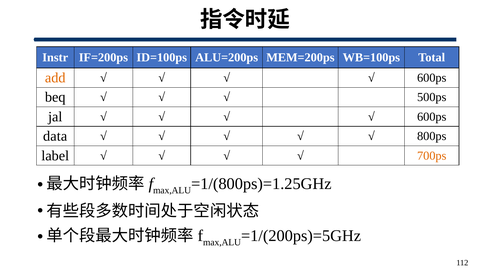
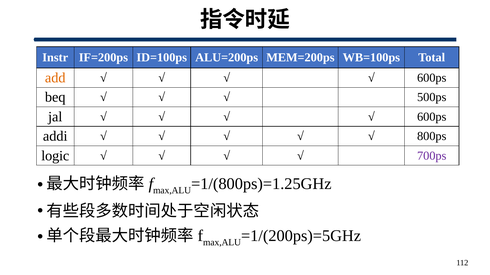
data: data -> addi (55, 137)
label: label -> logic (55, 156)
700ps colour: orange -> purple (432, 156)
